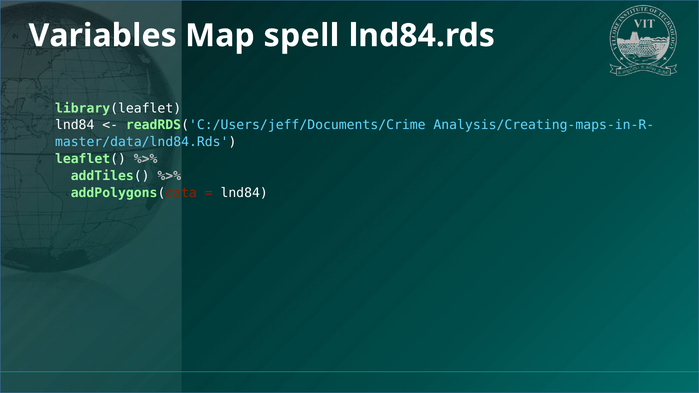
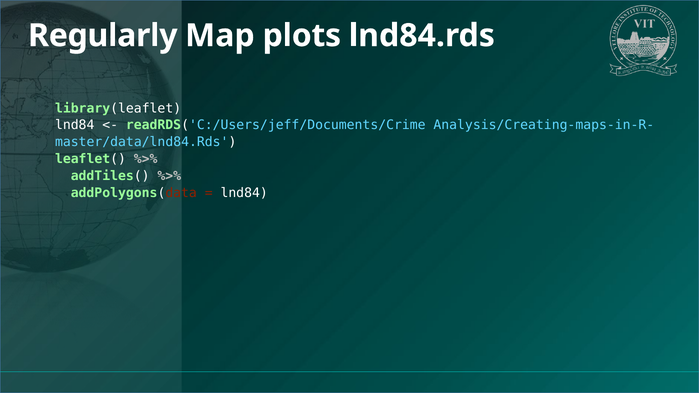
Variables: Variables -> Regularly (103, 36)
spell: spell -> plots (302, 36)
